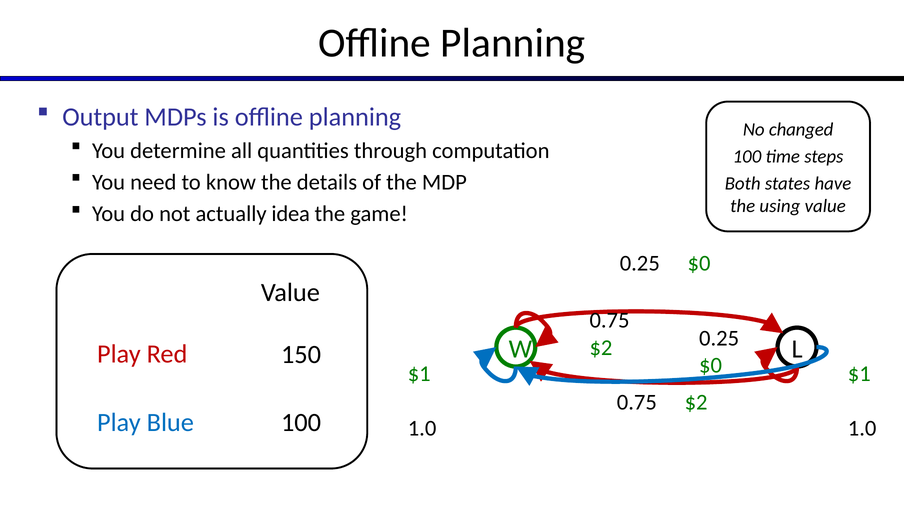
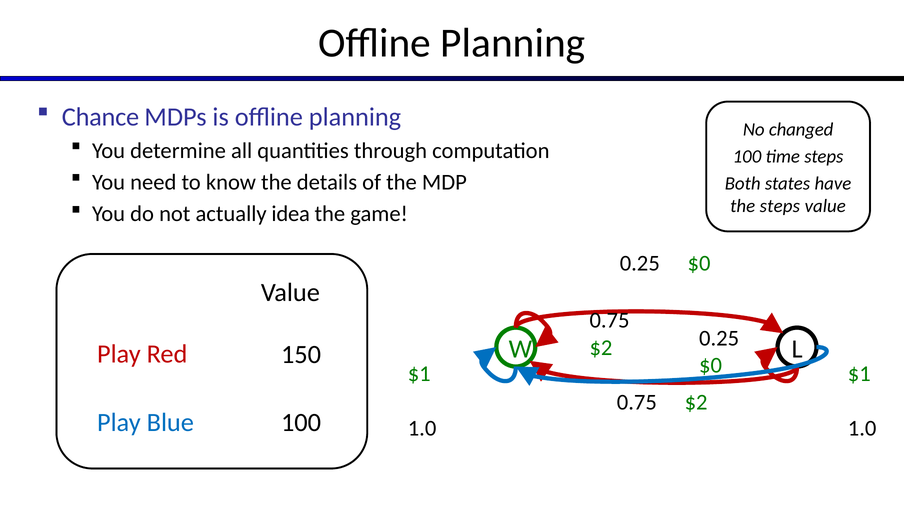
Output: Output -> Chance (101, 117)
the using: using -> steps (780, 206)
